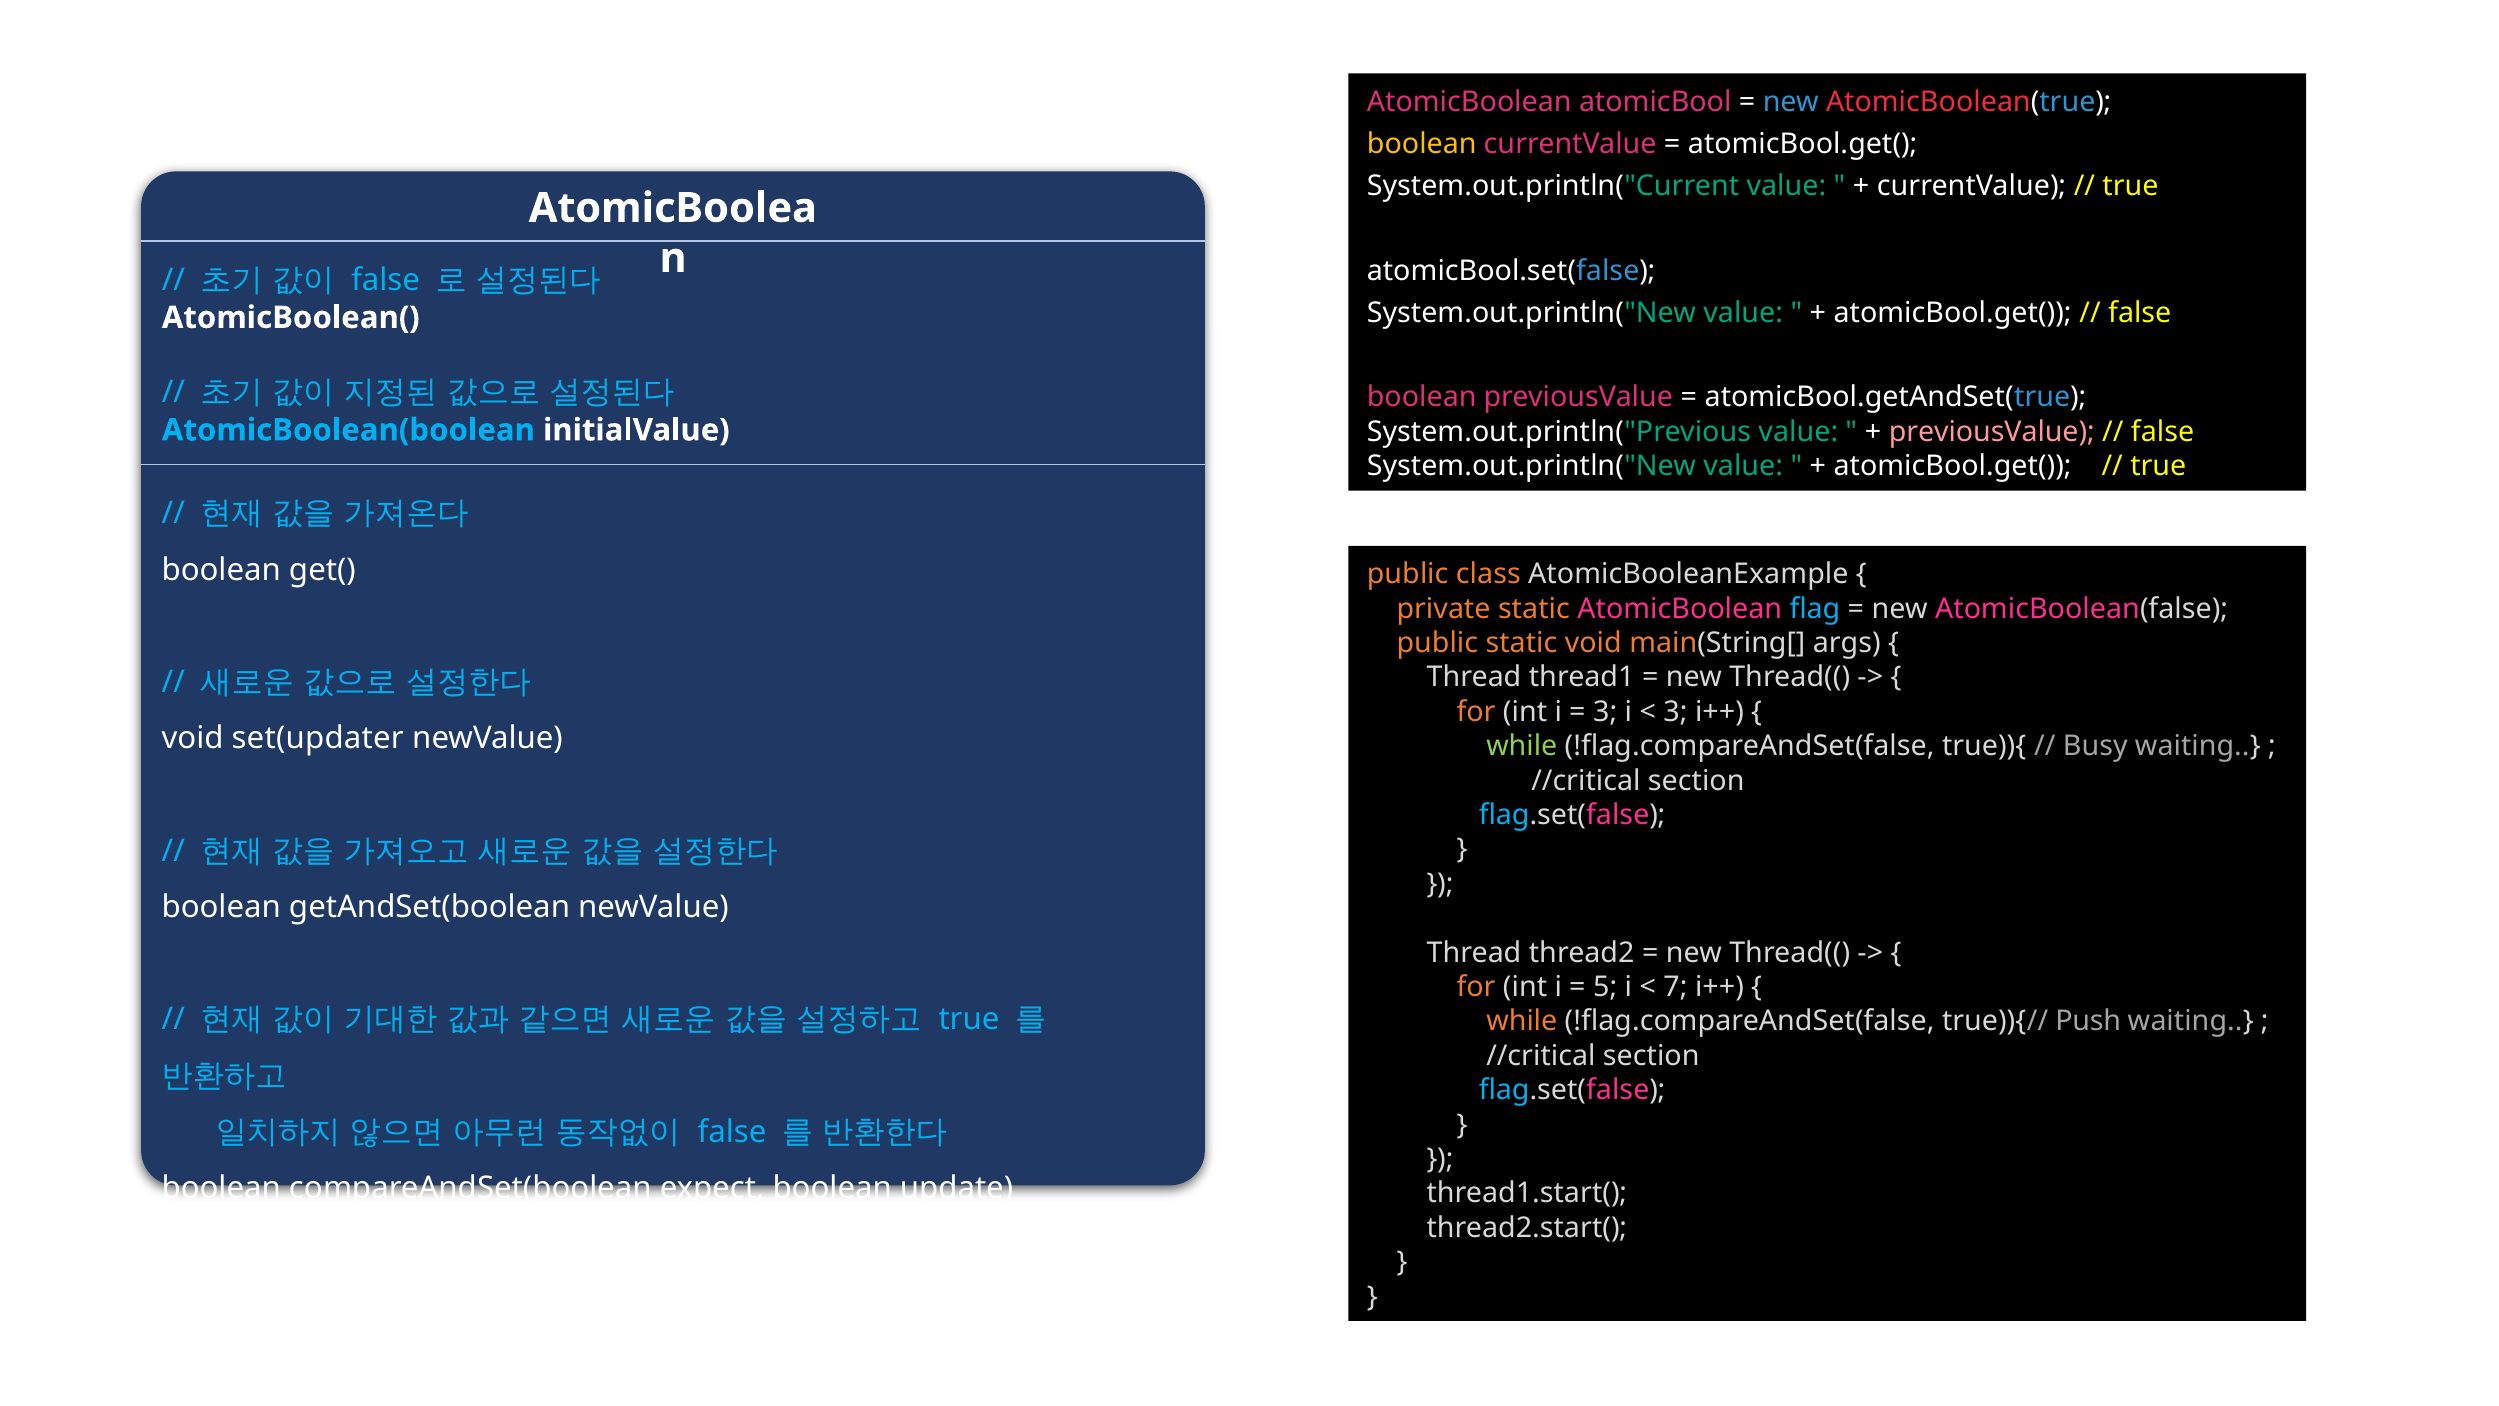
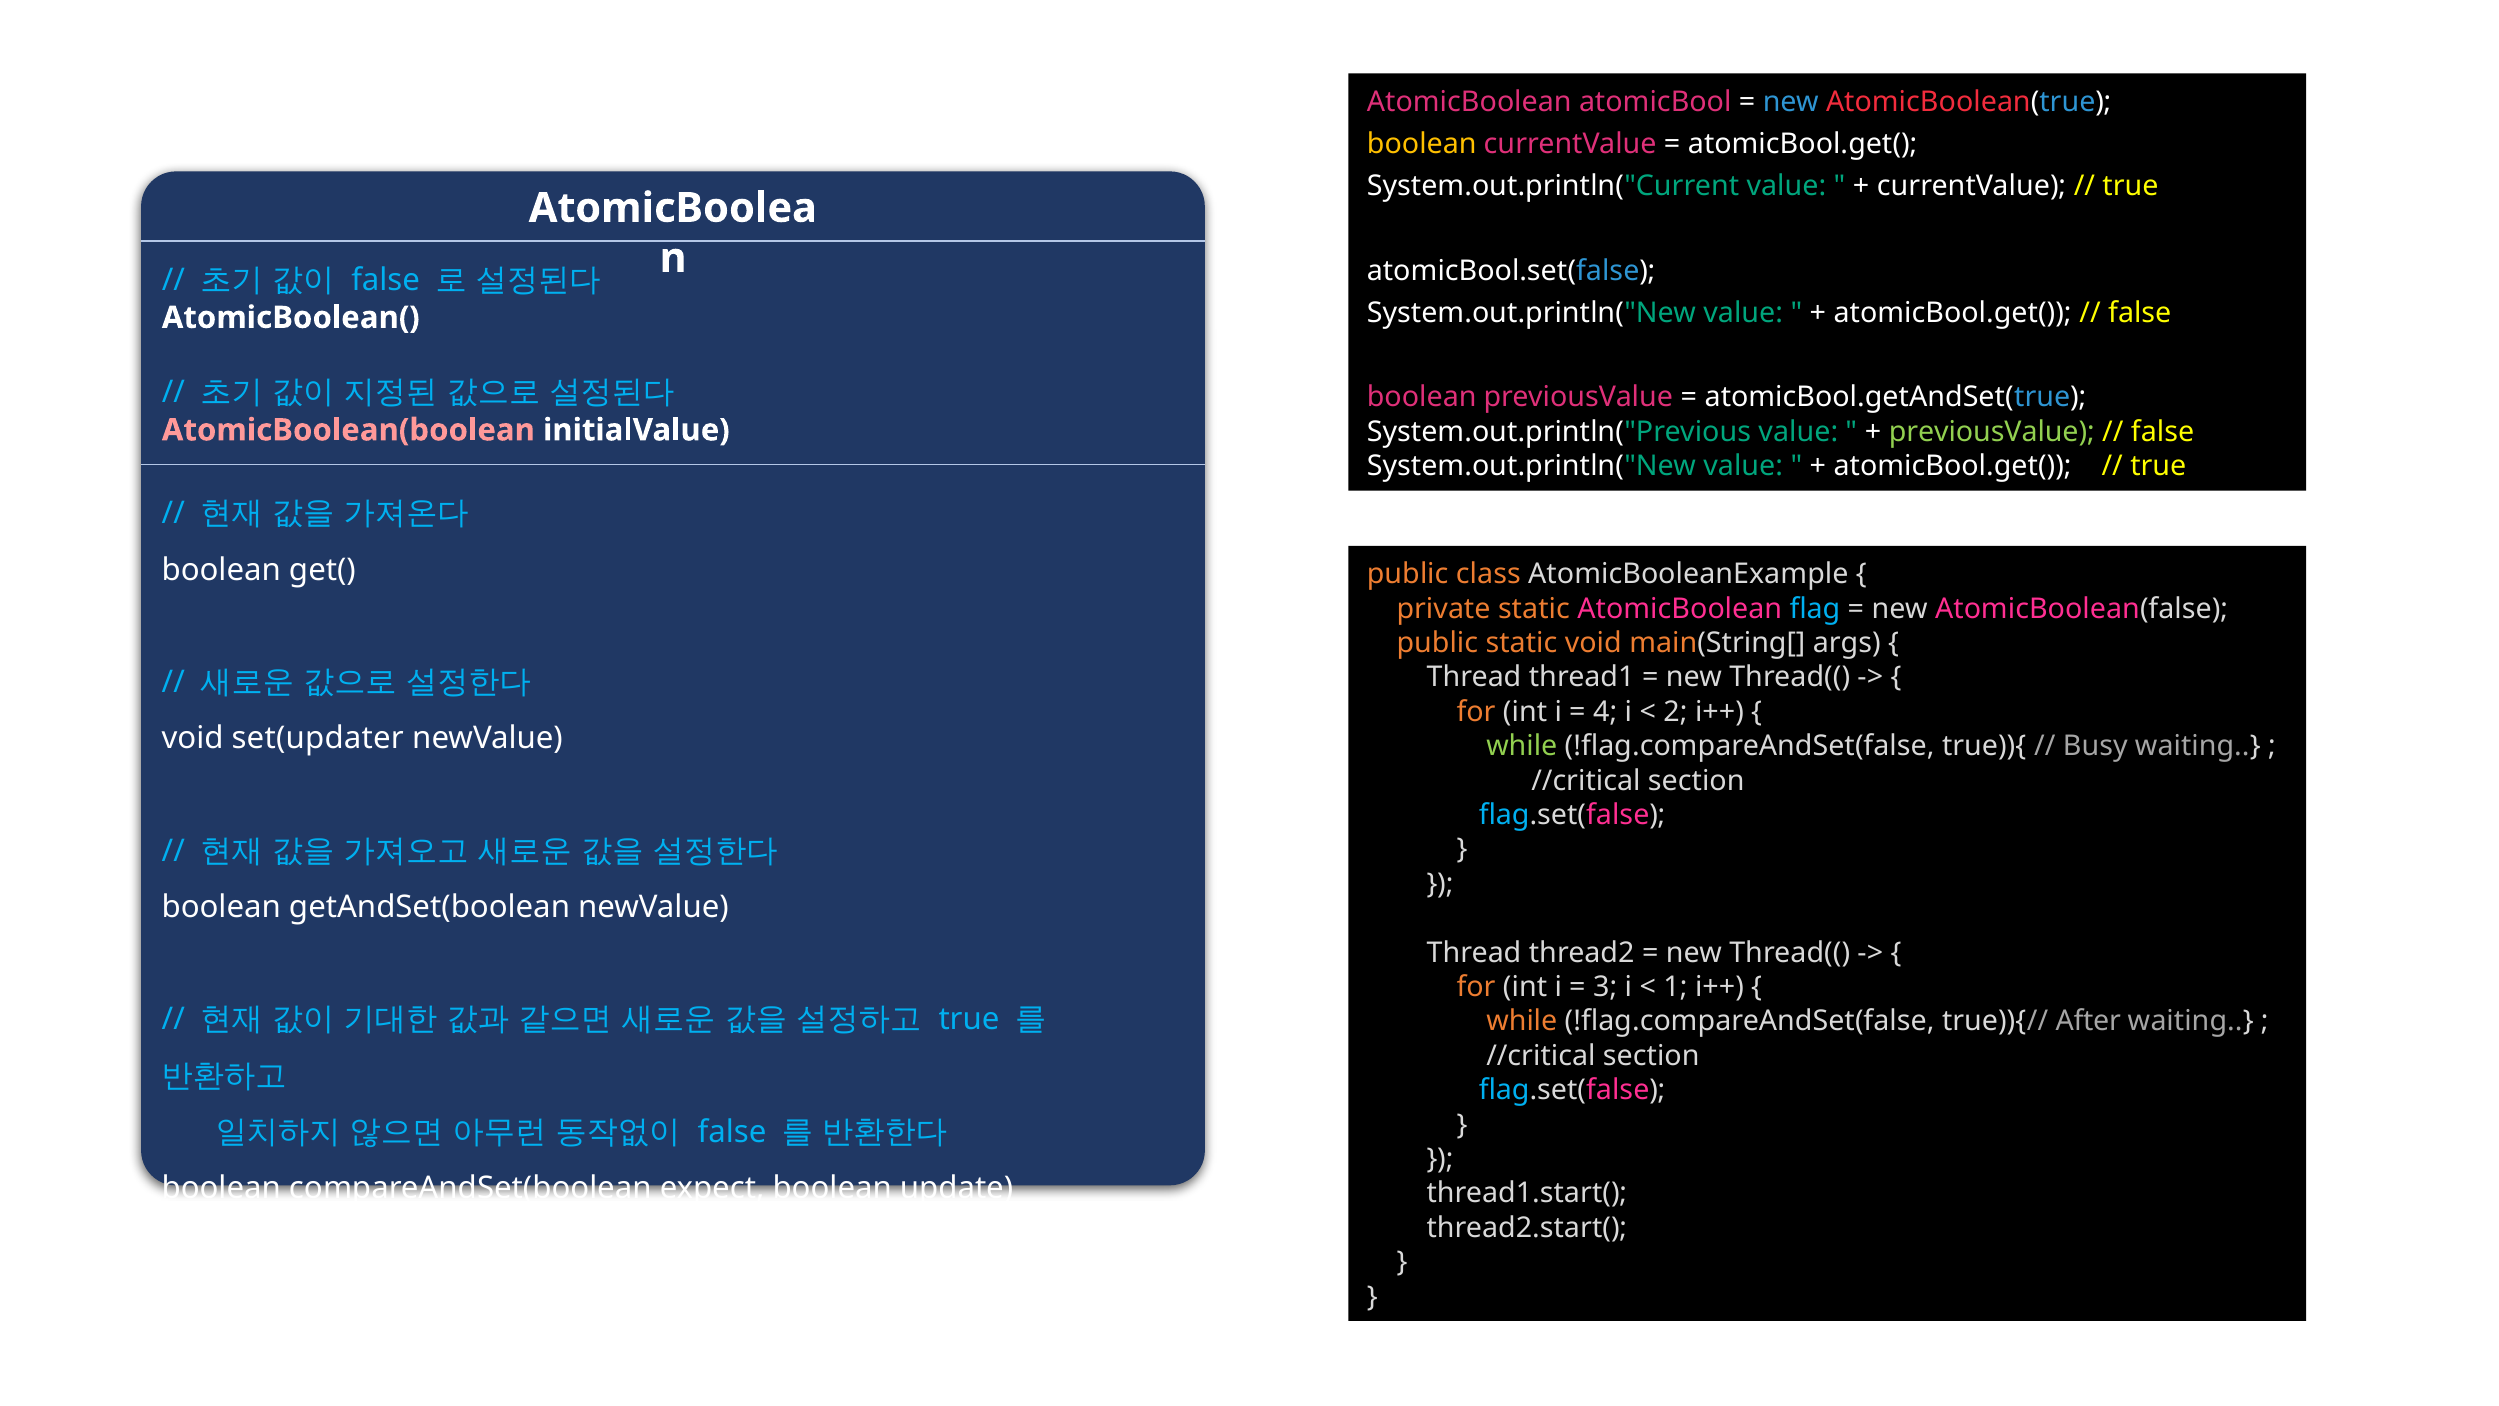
previousValue colour: pink -> light green (1992, 432)
AtomicBoolean(boolean colour: light blue -> pink (348, 430)
3: 3 -> 4 (1605, 712)
3: 3 -> 2 (1675, 712)
5: 5 -> 3 (1605, 987)
7: 7 -> 1 (1675, 987)
Push: Push -> After (2088, 1021)
